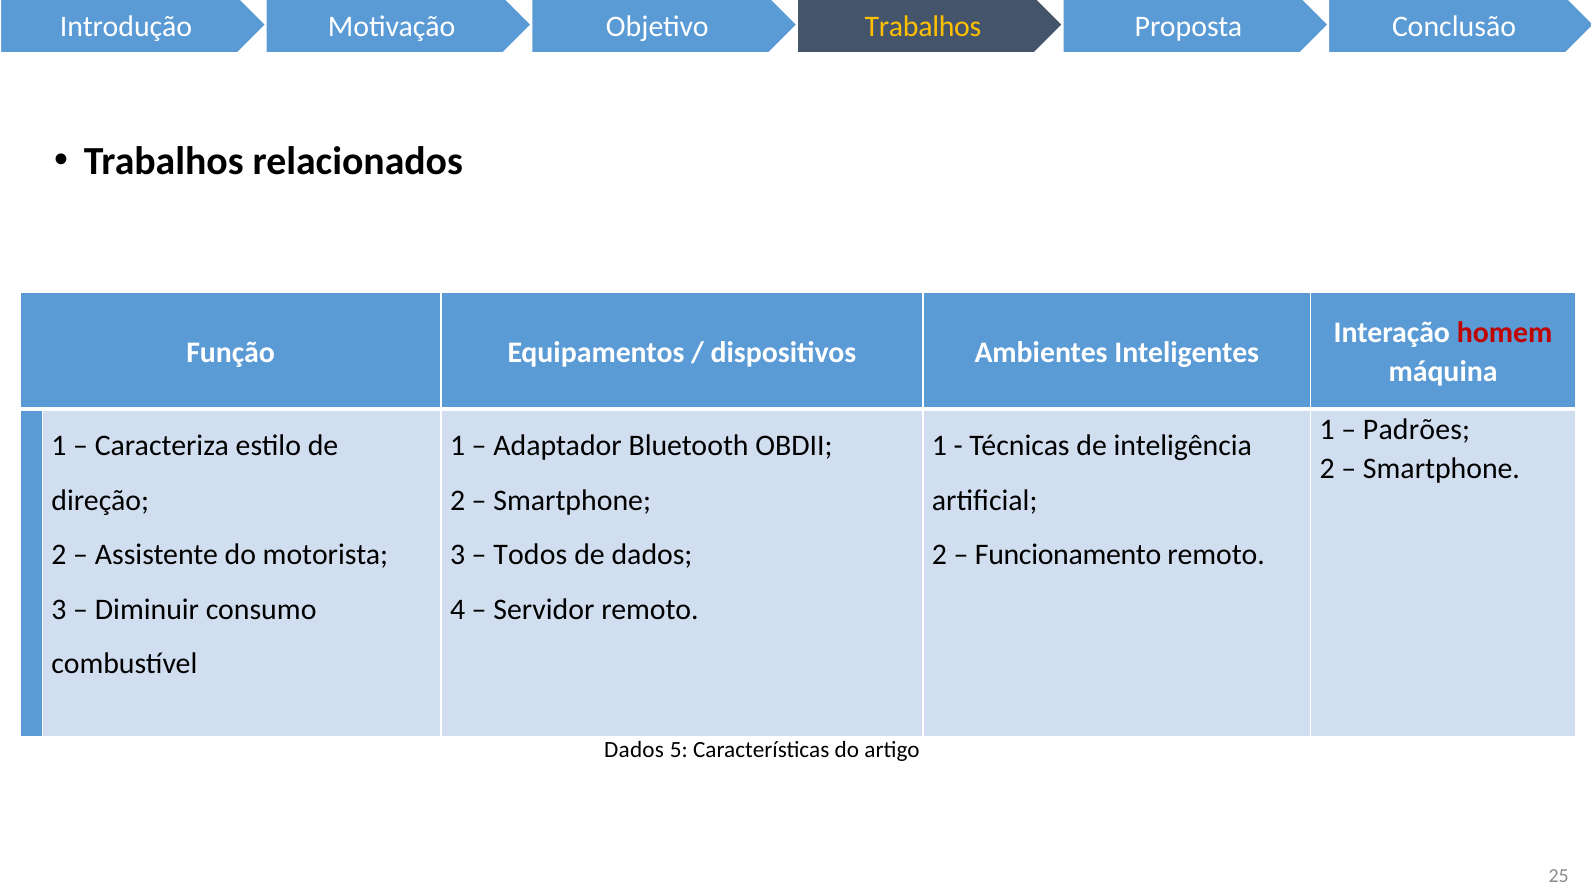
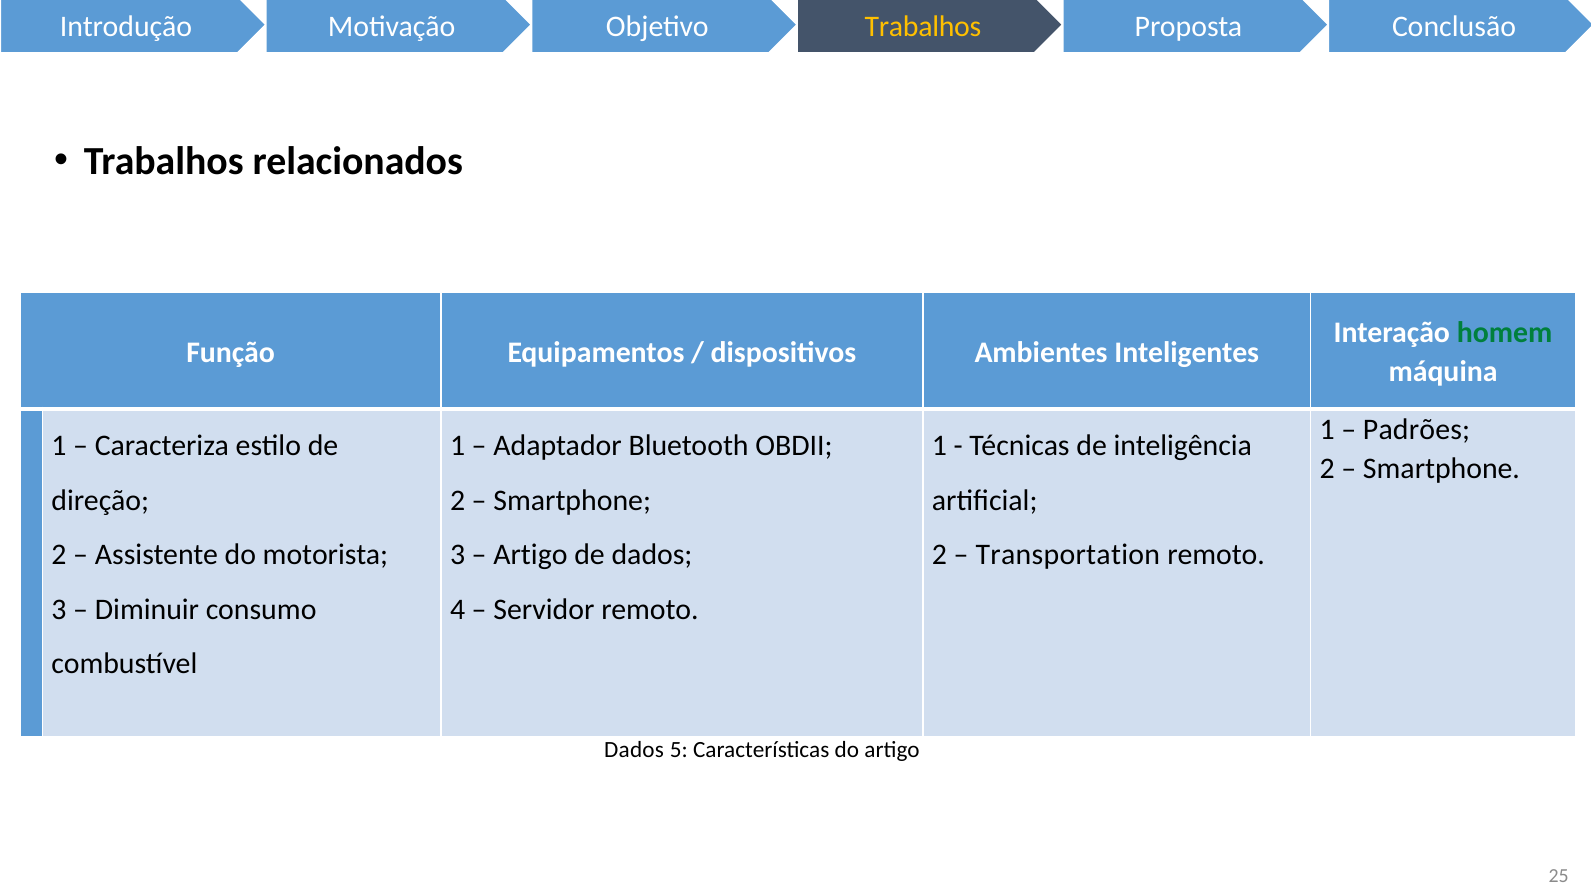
homem colour: red -> green (1505, 333)
Todos: Todos -> Artigo (530, 555)
Funcionamento: Funcionamento -> Transportation (1068, 555)
